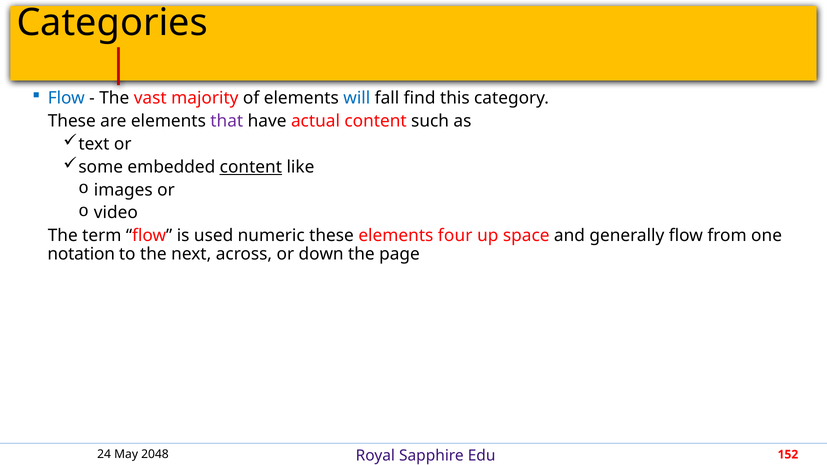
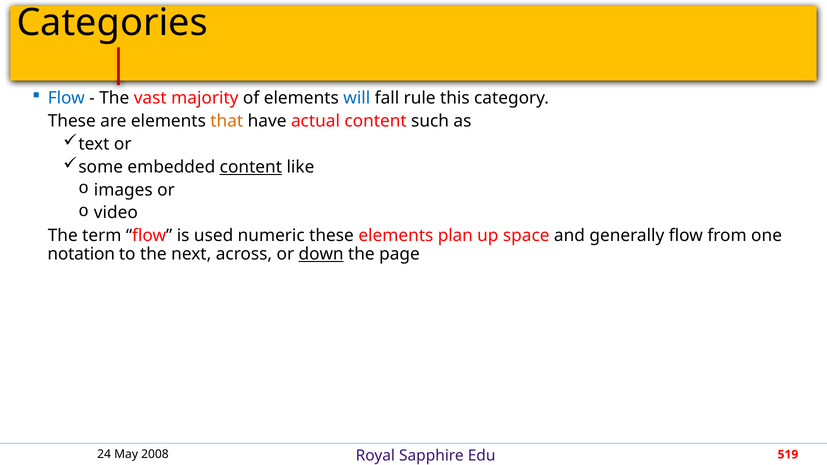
find: find -> rule (420, 98)
that colour: purple -> orange (227, 121)
four: four -> plan (455, 236)
down underline: none -> present (321, 254)
2048: 2048 -> 2008 (155, 455)
152: 152 -> 519 (788, 455)
